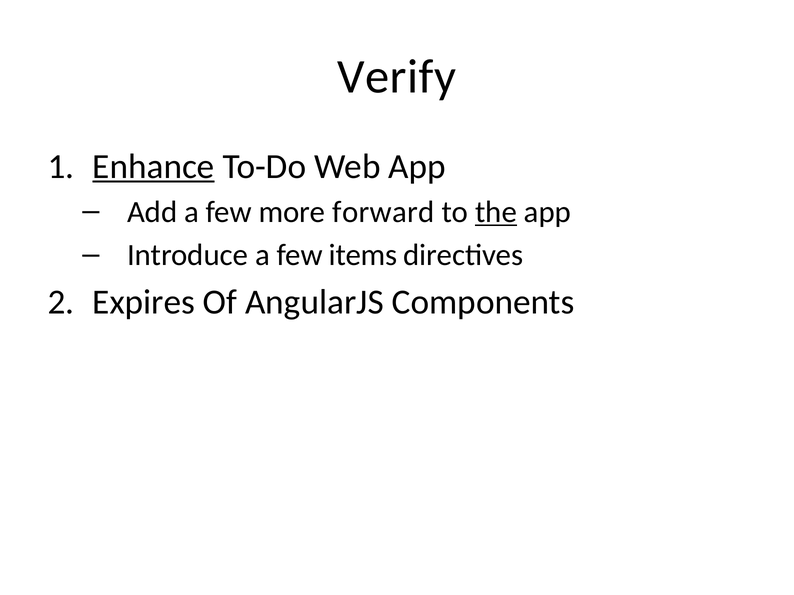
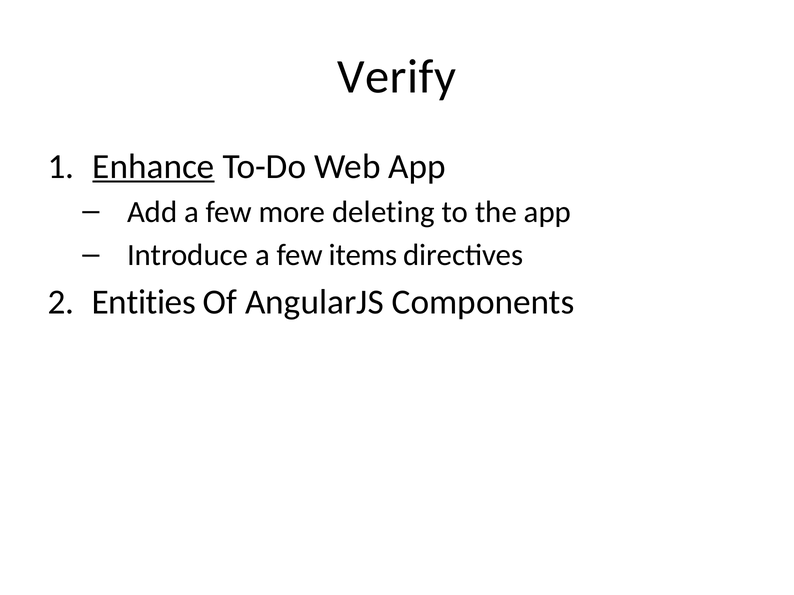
forward: forward -> deleting (383, 212)
the underline: present -> none (496, 212)
Expires: Expires -> Entities (144, 302)
